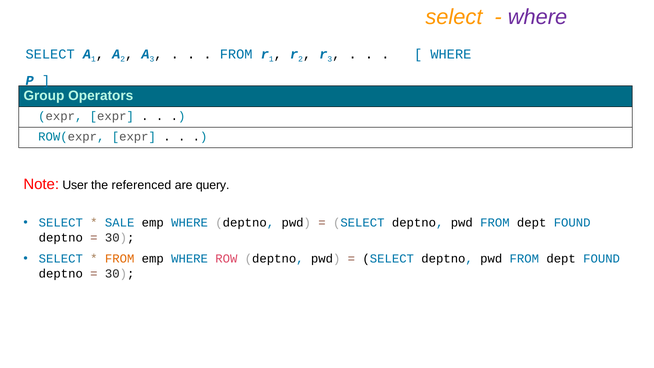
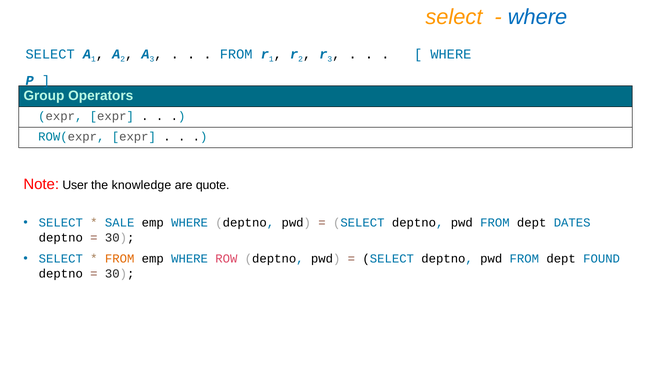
where colour: purple -> blue (537, 17)
referenced: referenced -> knowledge (141, 185)
query: query -> quote (213, 185)
FOUND: FOUND -> DATES (572, 223)
